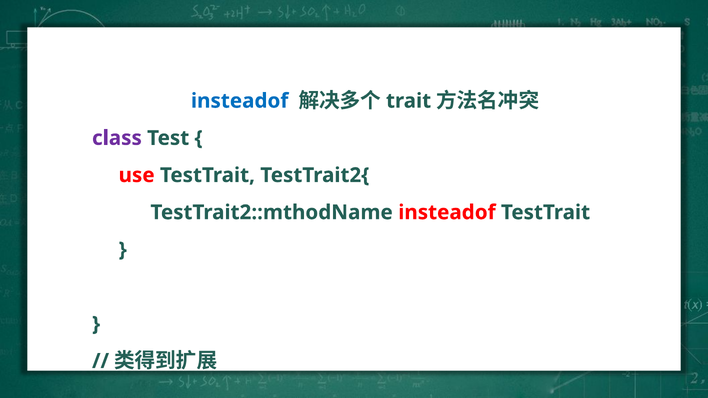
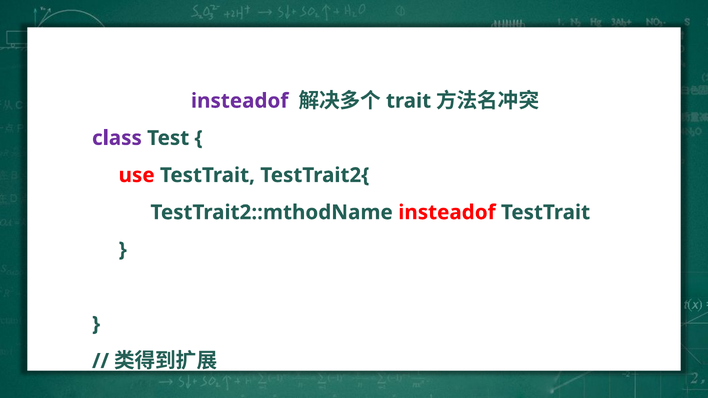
insteadof colour: blue -> purple (240, 101)
